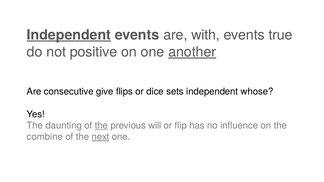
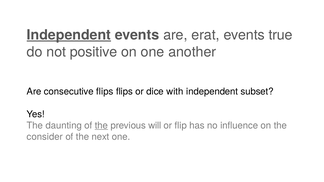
with: with -> erat (206, 35)
another underline: present -> none (192, 52)
consecutive give: give -> flips (105, 92)
sets: sets -> with (175, 92)
whose: whose -> subset (257, 92)
combine: combine -> consider (45, 137)
next underline: present -> none (100, 137)
